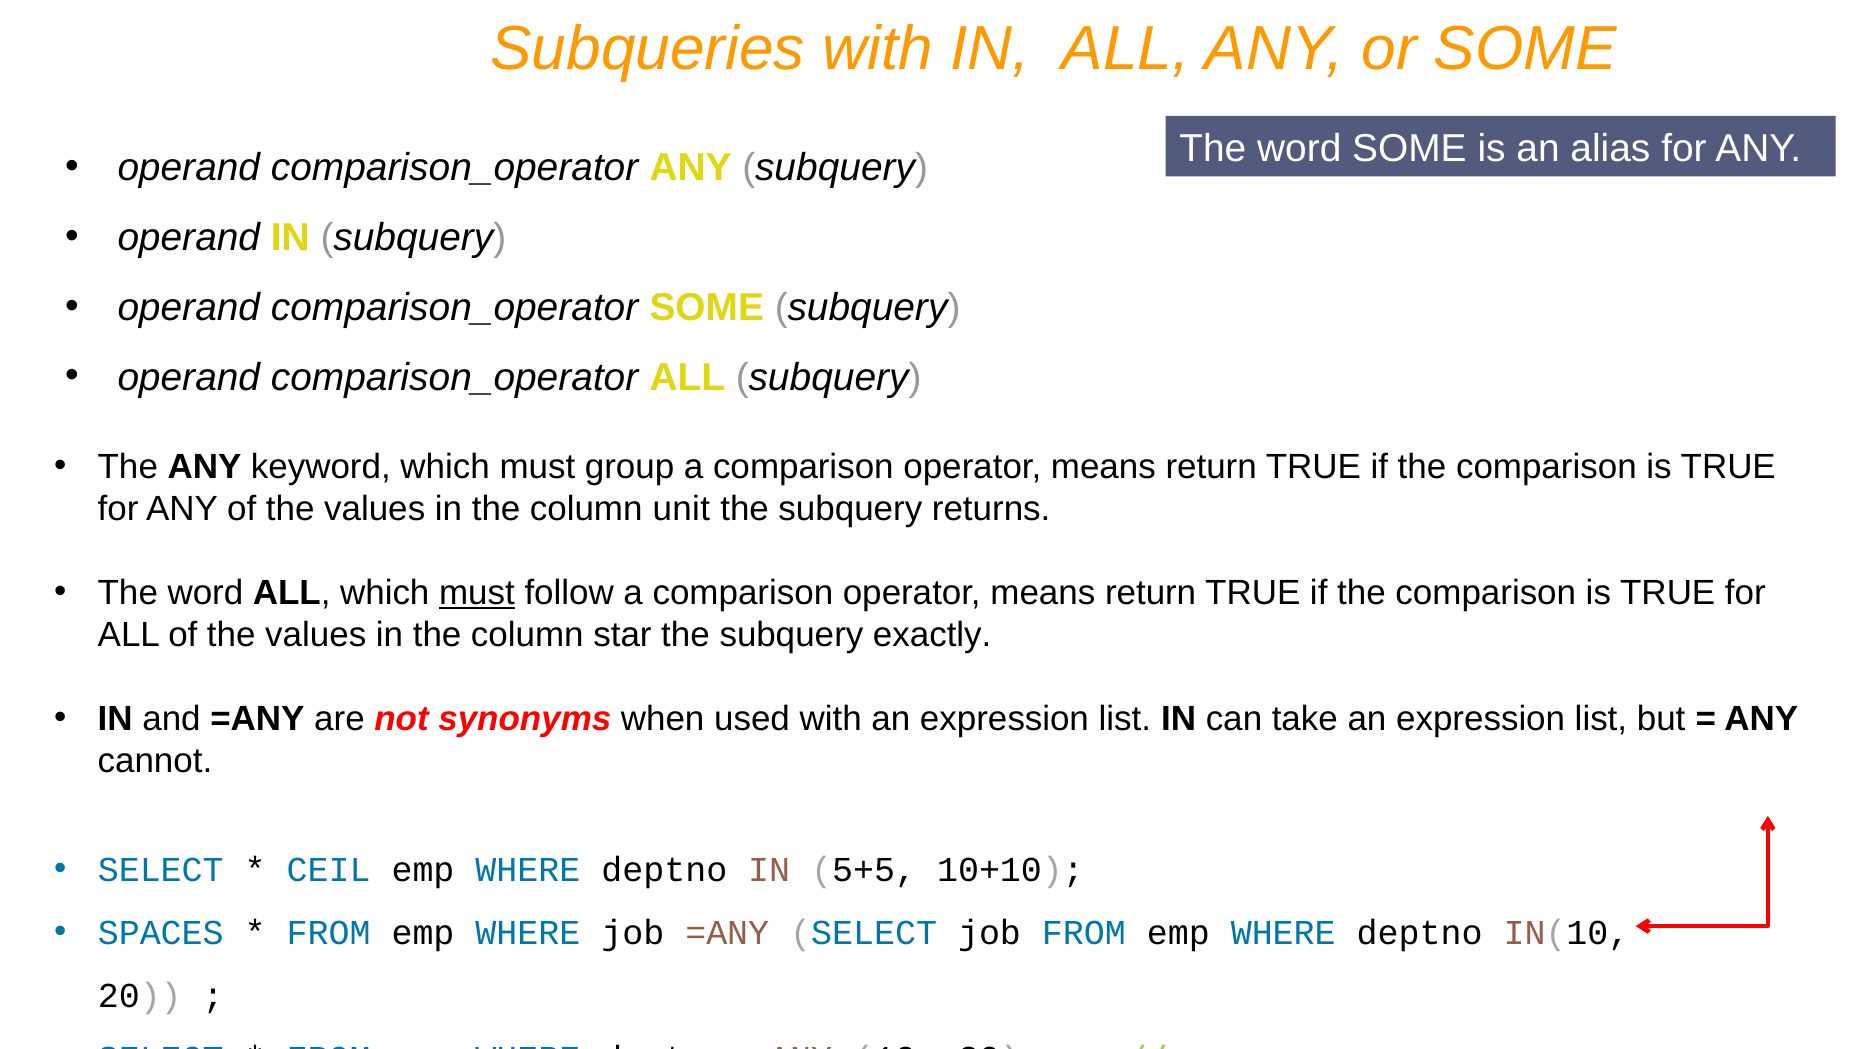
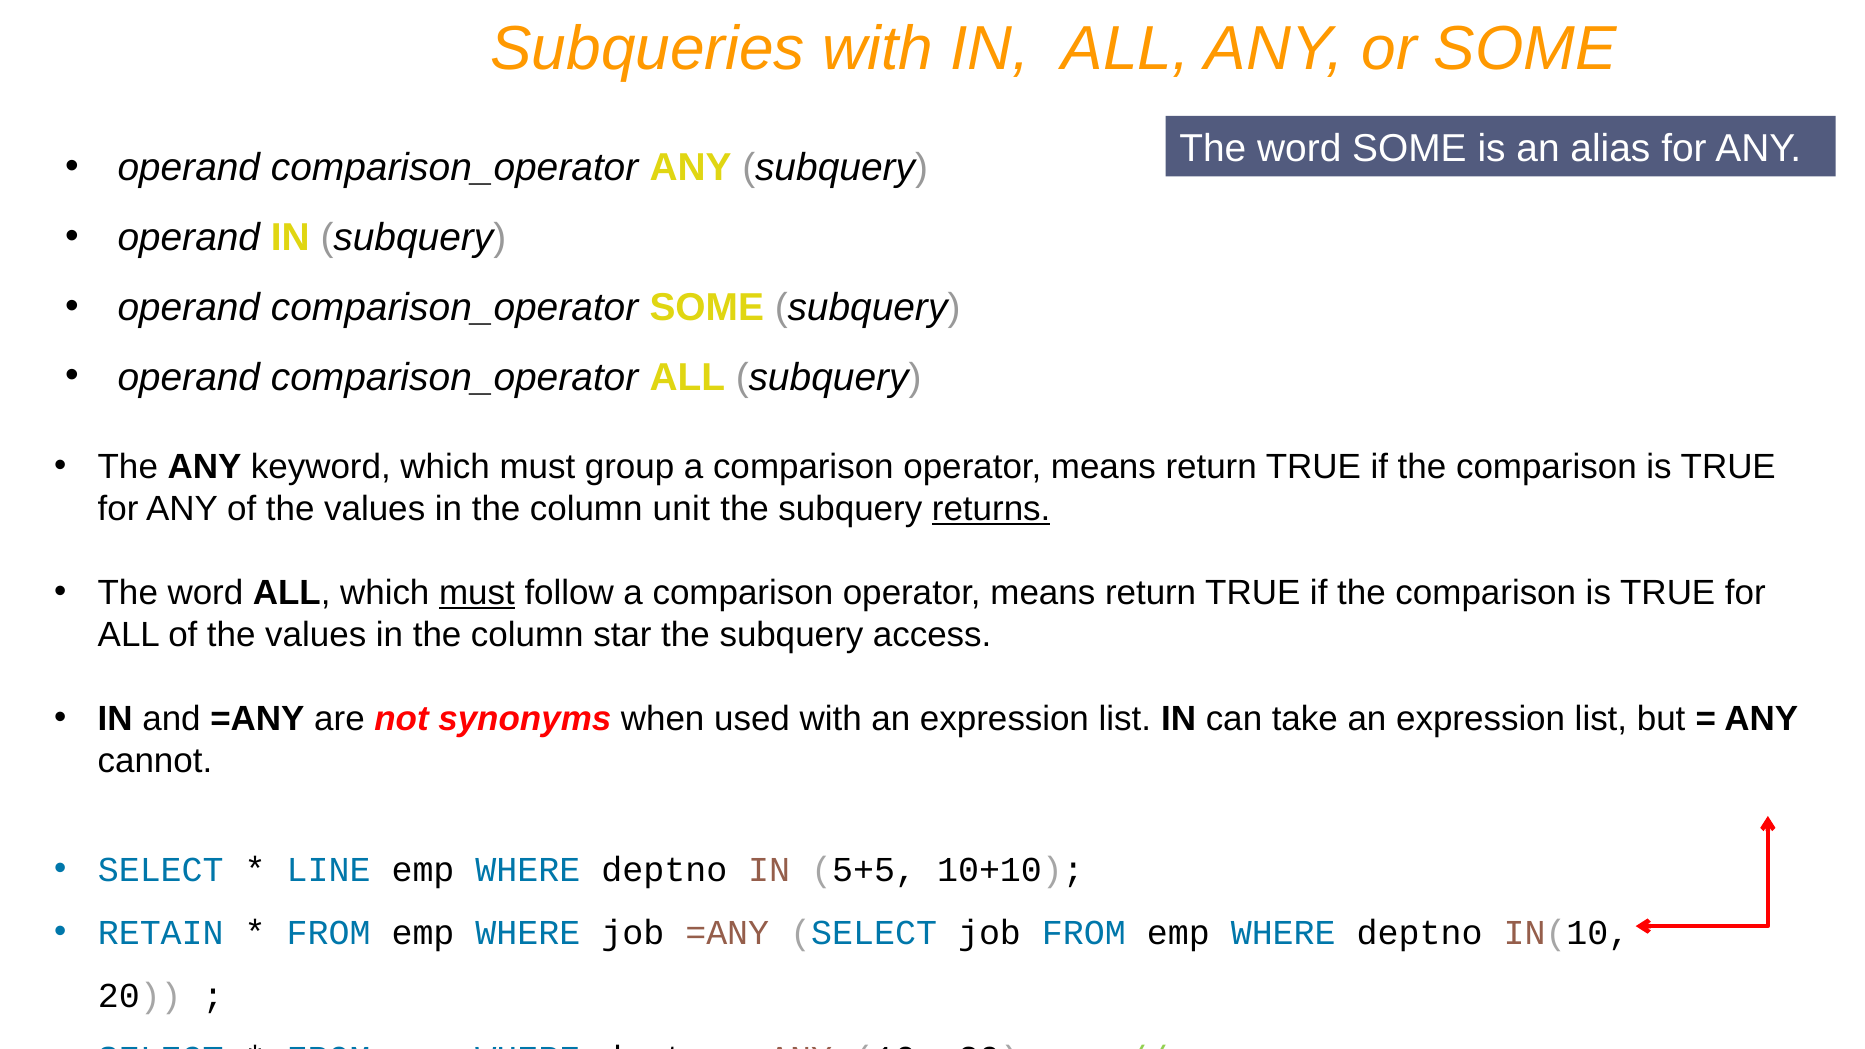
returns underline: none -> present (991, 509)
exactly: exactly -> access (932, 635)
CEIL: CEIL -> LINE (329, 870)
SPACES: SPACES -> RETAIN (161, 933)
